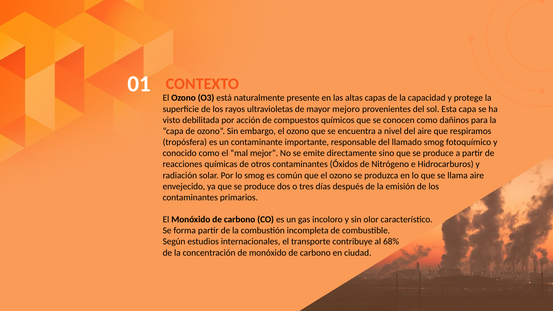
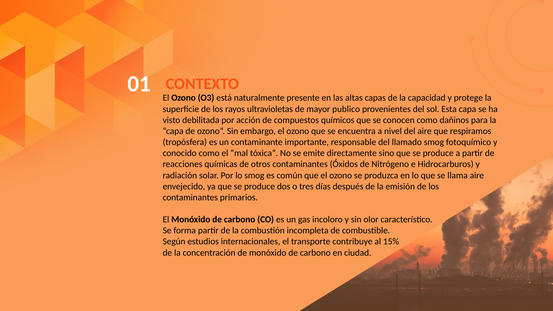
mejoro: mejoro -> publico (346, 109)
mejor: mejor -> tóxica (264, 153)
68%: 68% -> 15% (391, 242)
